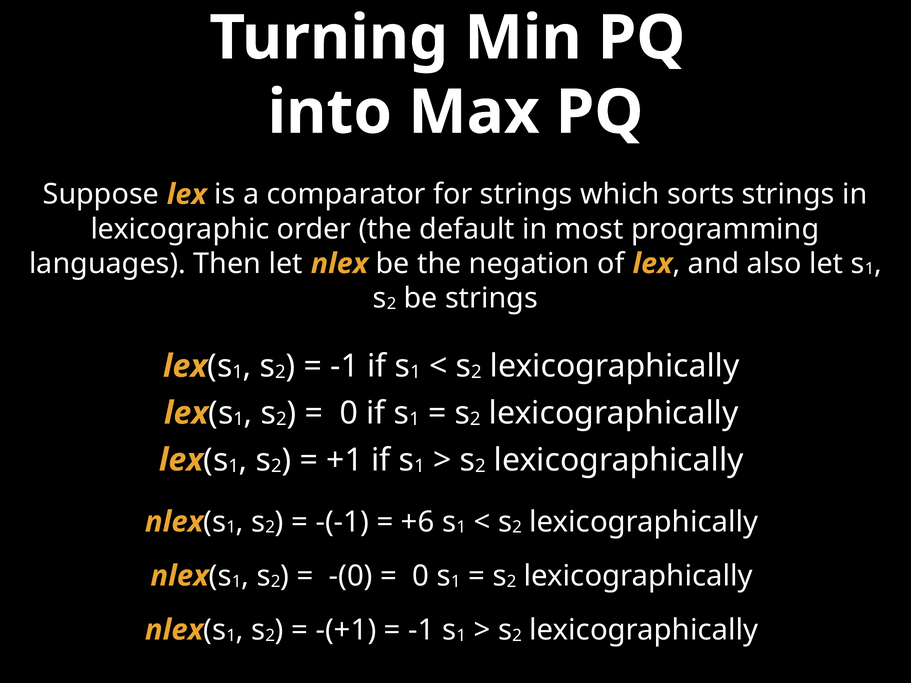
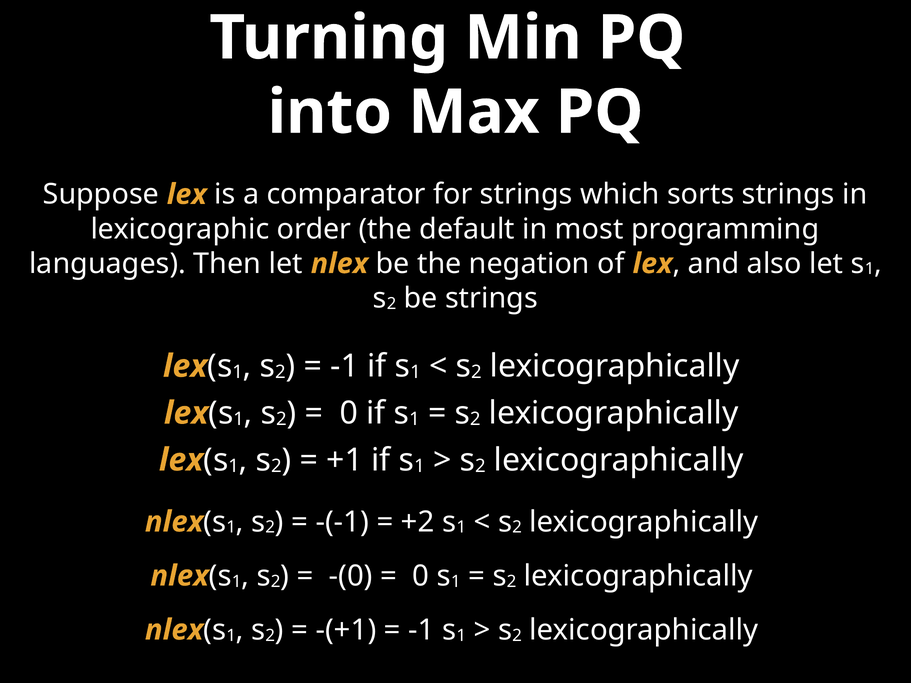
+6: +6 -> +2 (418, 522)
